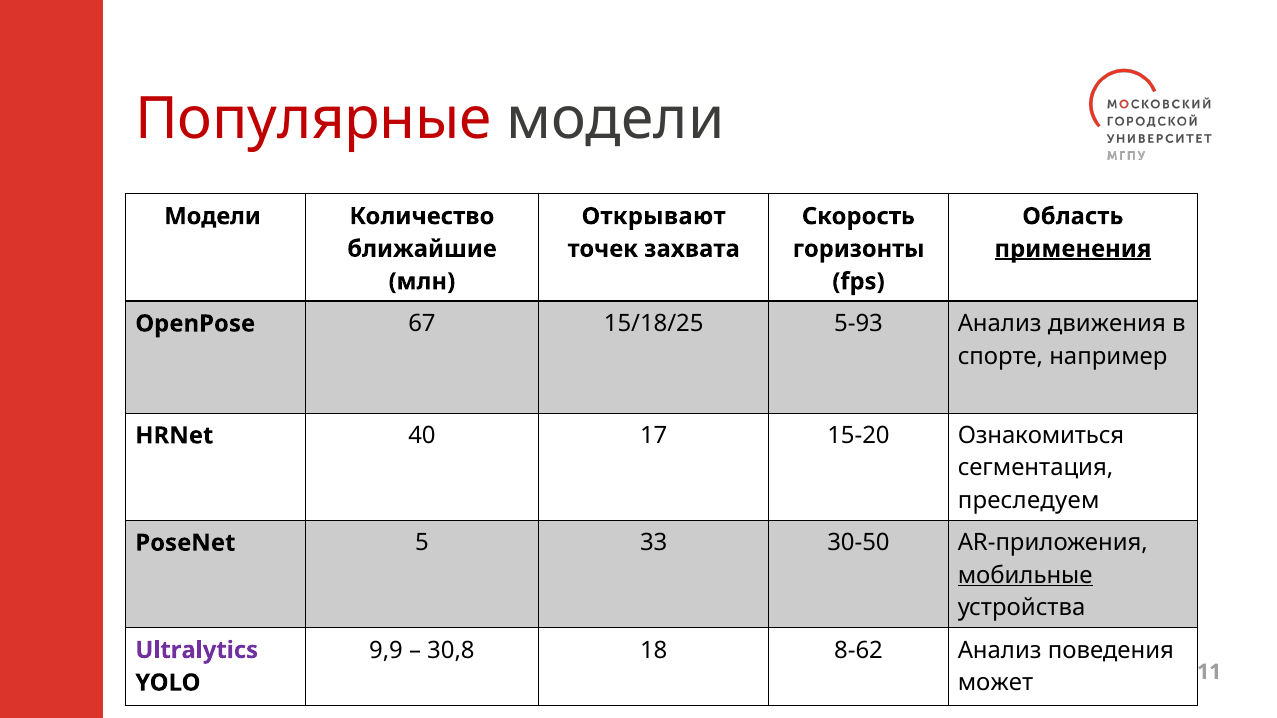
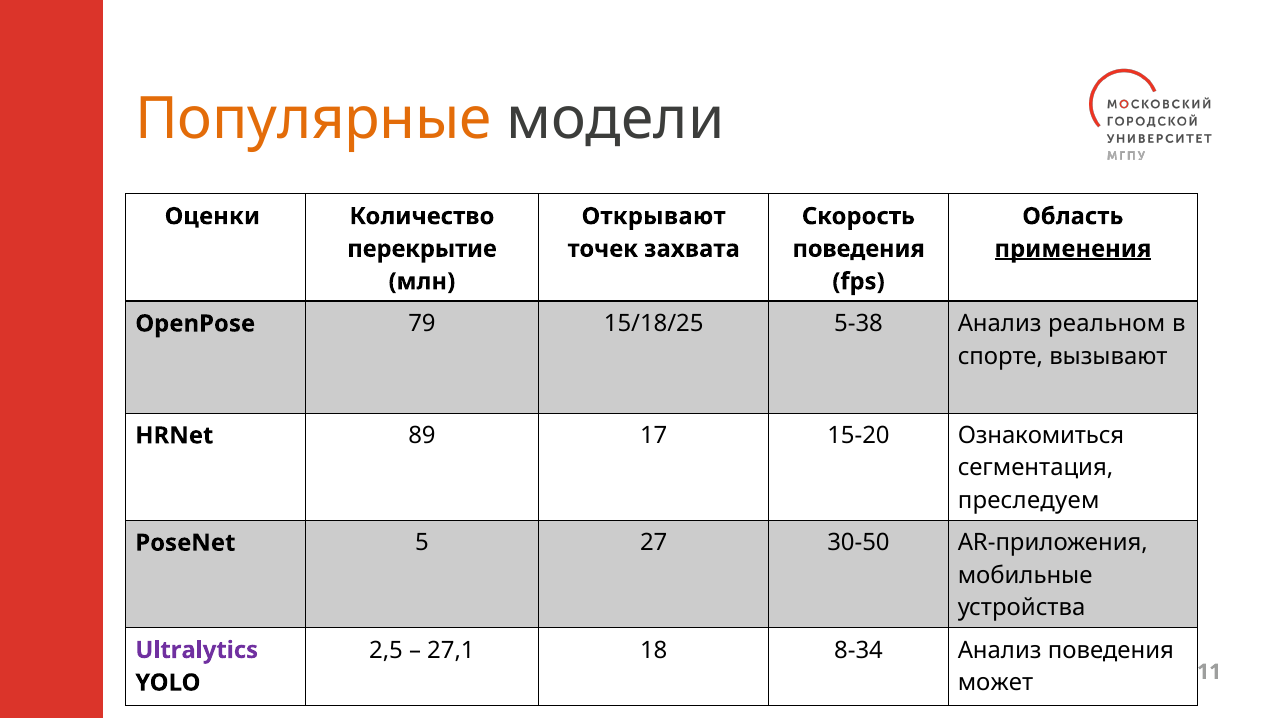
Популярные colour: red -> orange (314, 119)
Модели: Модели -> Оценки (212, 216)
ближайшие: ближайшие -> перекрытие (422, 249)
горизонты: горизонты -> поведения (859, 249)
67: 67 -> 79 (422, 324)
5-93: 5-93 -> 5-38 (859, 324)
движения: движения -> реальном (1107, 324)
например: например -> вызывают (1108, 356)
40: 40 -> 89 (422, 436)
33: 33 -> 27 (654, 543)
мобильные underline: present -> none (1025, 576)
9,9: 9,9 -> 2,5 (386, 650)
30,8: 30,8 -> 27,1 (451, 650)
8-62: 8-62 -> 8-34 (859, 650)
